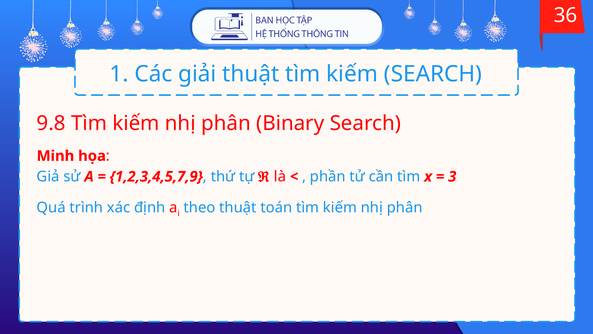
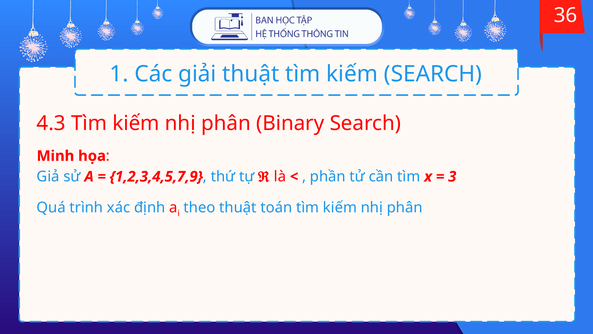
9.8: 9.8 -> 4.3 (51, 123)
